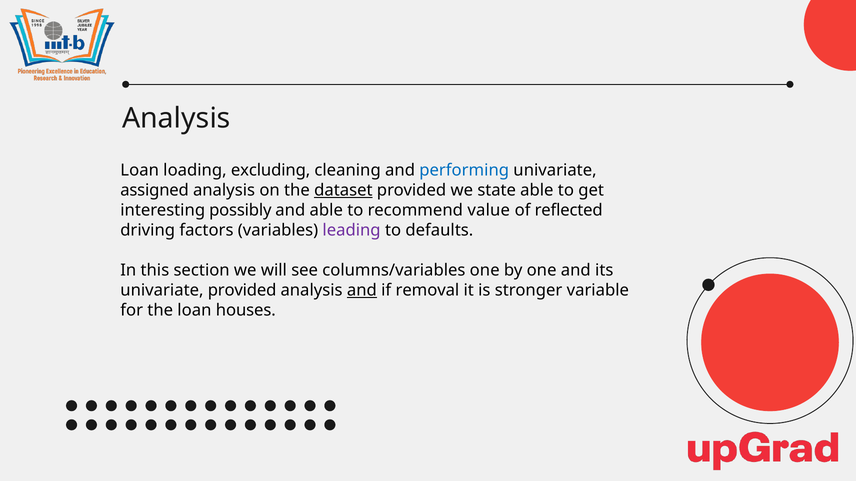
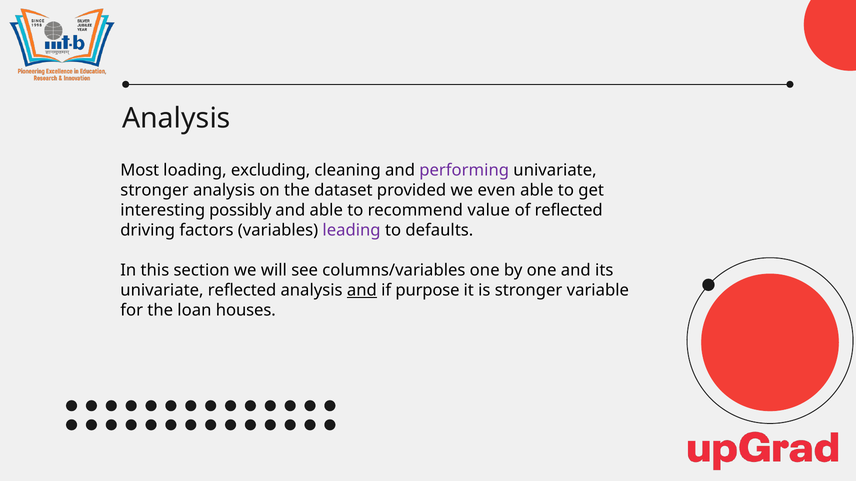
Loan: Loan -> Most (140, 171)
performing colour: blue -> purple (464, 171)
assigned: assigned -> stronger (154, 191)
dataset underline: present -> none (343, 191)
state: state -> even (497, 191)
univariate provided: provided -> reflected (242, 290)
removal: removal -> purpose (427, 290)
